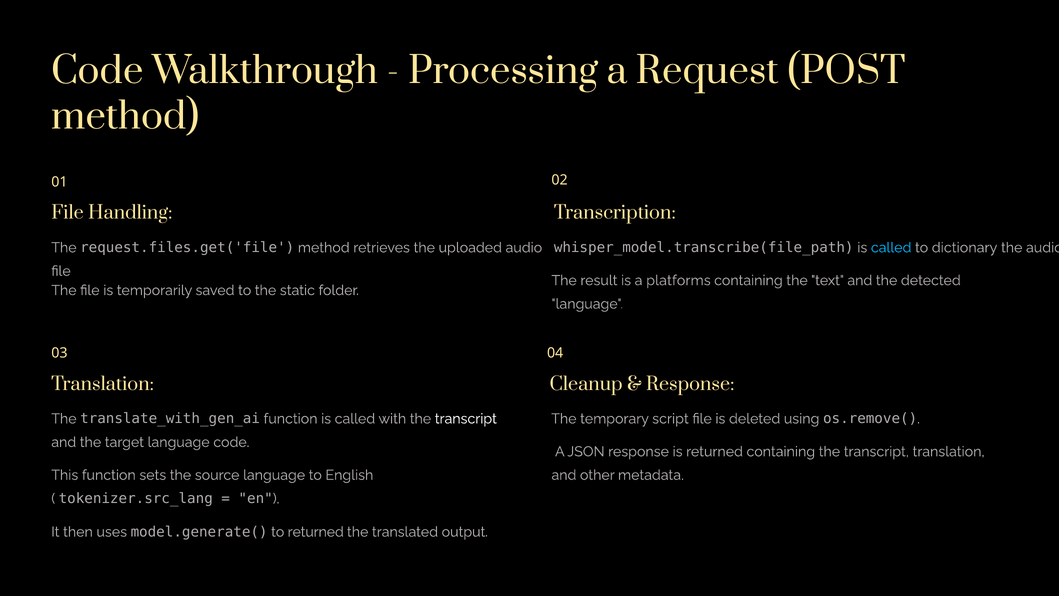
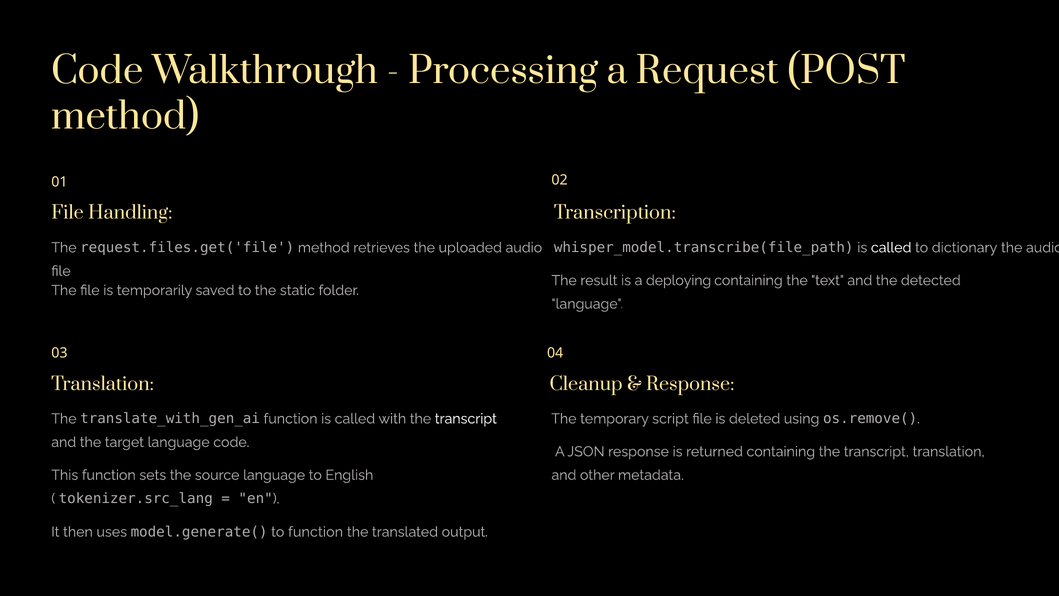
called colour: light blue -> white (891, 247)
platforms: platforms -> deploying (679, 280)
to returned: returned -> function (316, 532)
